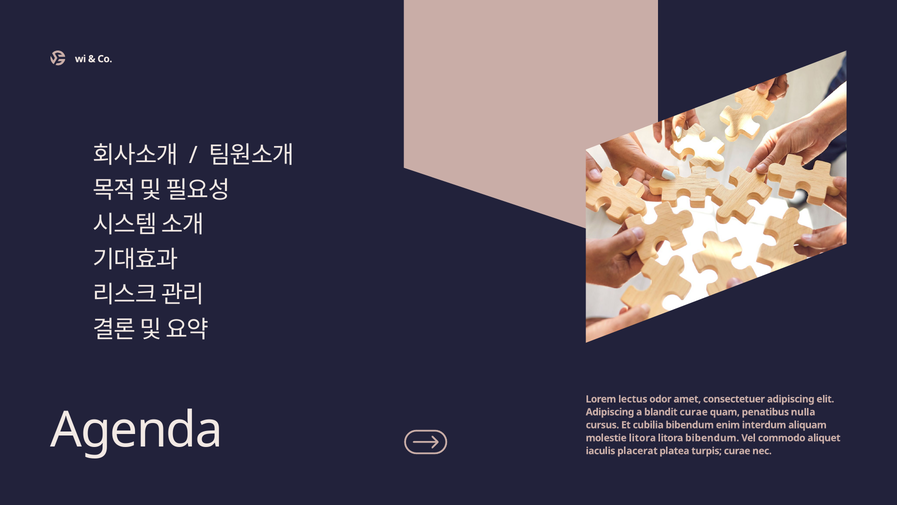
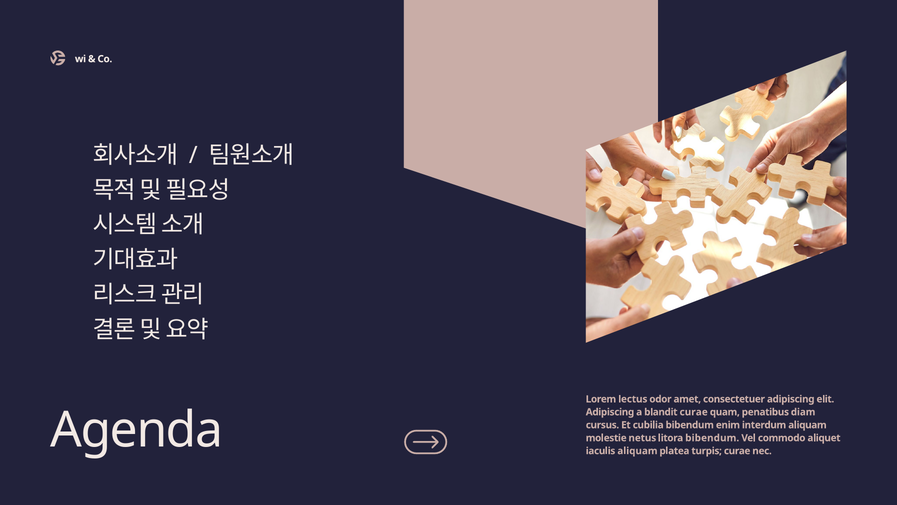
nulla: nulla -> diam (803, 412)
molestie litora: litora -> netus (642, 438)
iaculis placerat: placerat -> aliquam (637, 451)
